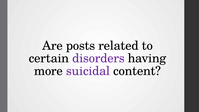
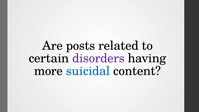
suicidal colour: purple -> blue (88, 71)
